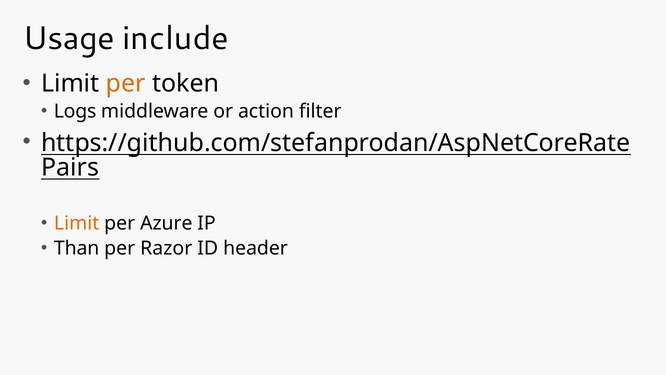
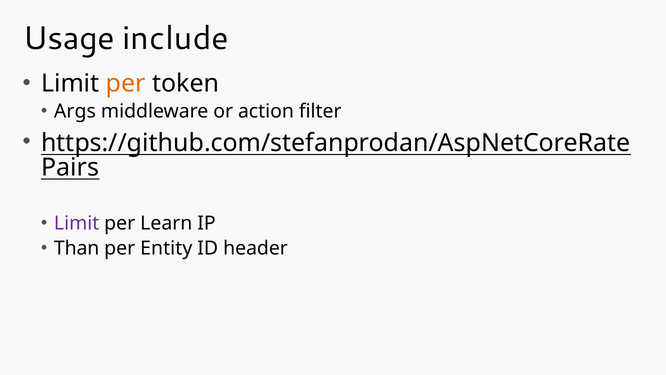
Logs: Logs -> Args (75, 111)
Limit colour: orange -> purple (77, 223)
Azure: Azure -> Learn (166, 223)
Razor: Razor -> Entity (166, 248)
